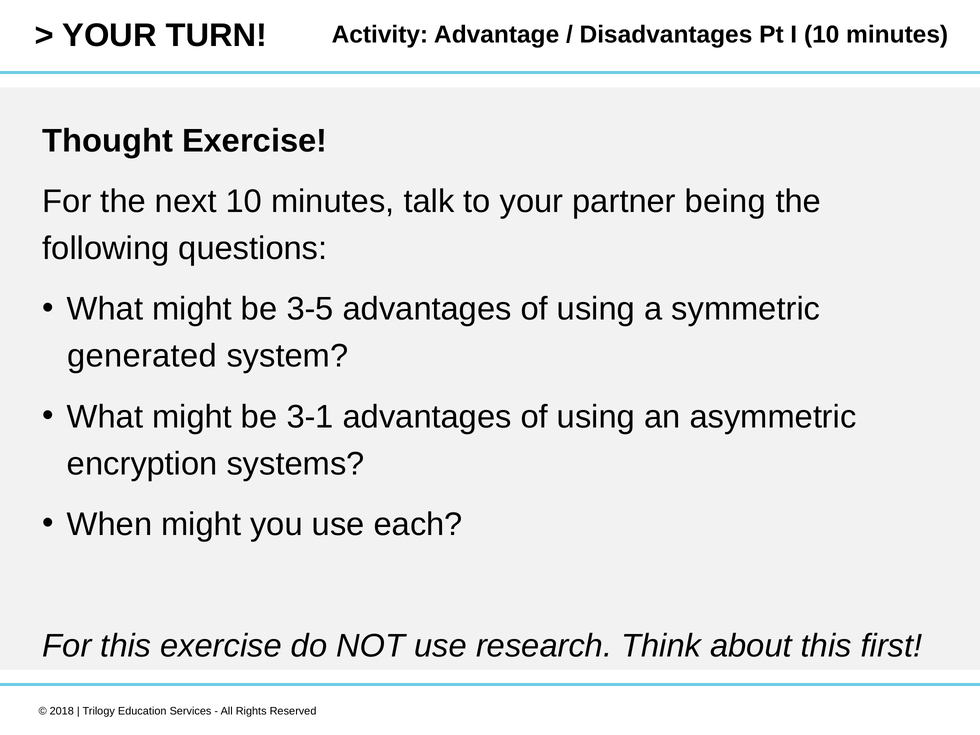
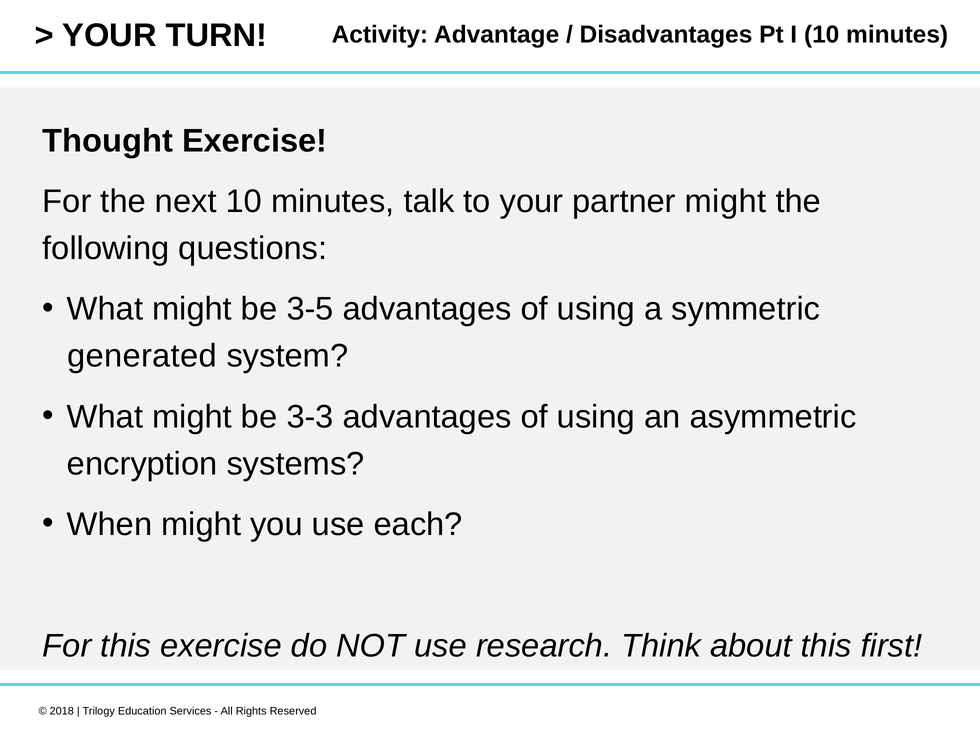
partner being: being -> might (726, 201)
3-1: 3-1 -> 3-3 (310, 417)
